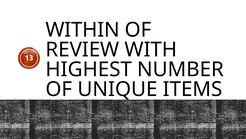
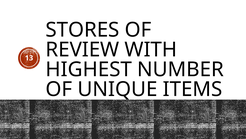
WITHIN: WITHIN -> STORES (83, 30)
